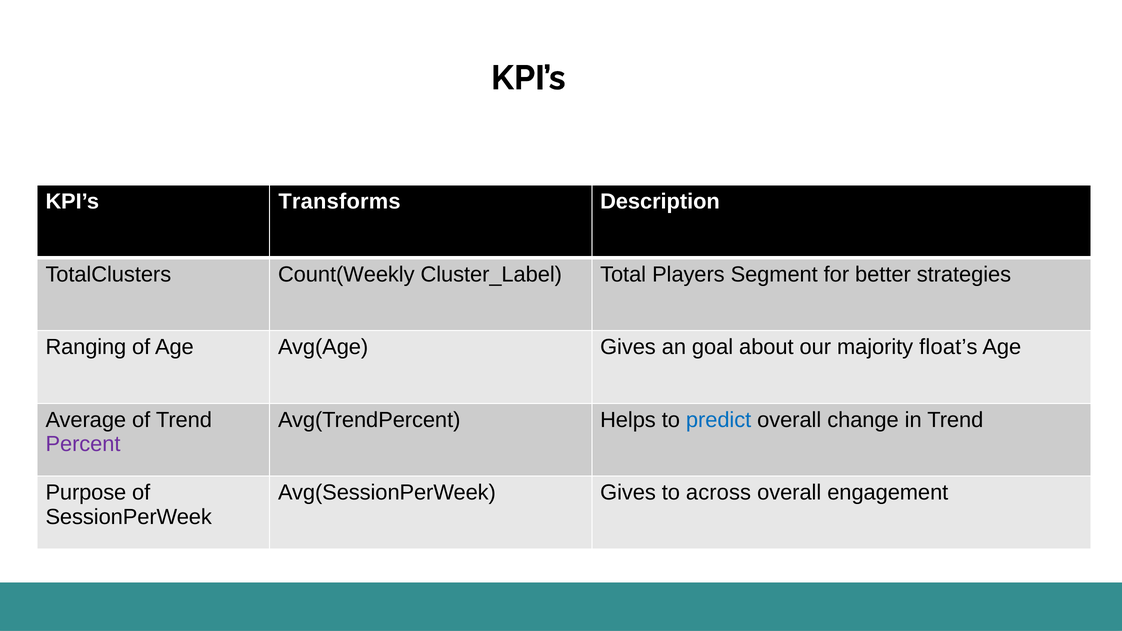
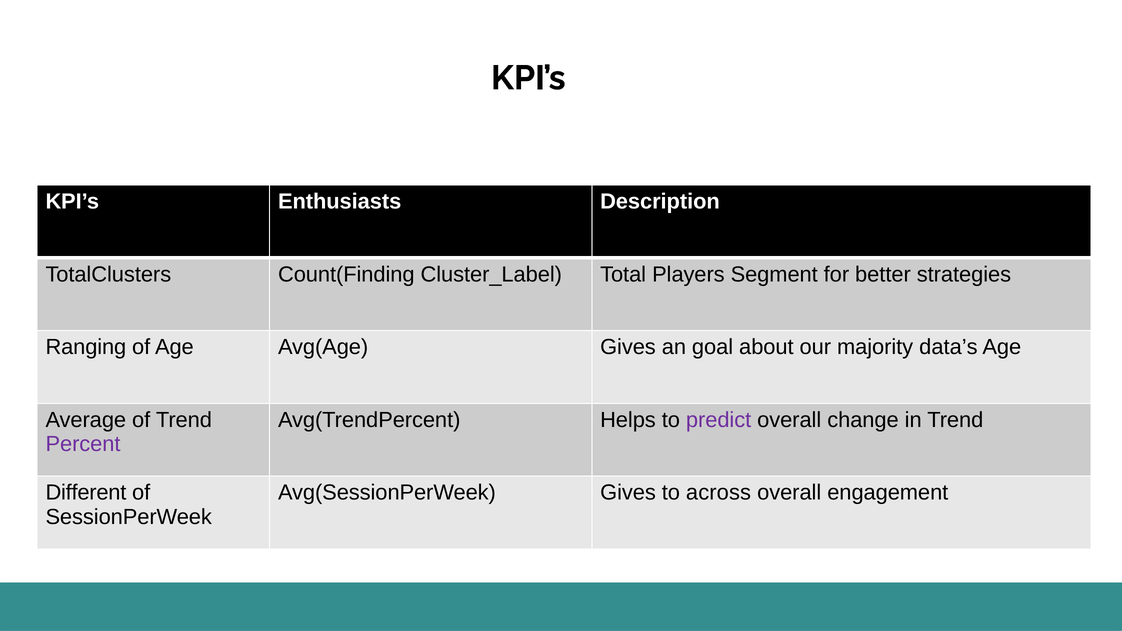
Transforms: Transforms -> Enthusiasts (340, 202)
Count(Weekly: Count(Weekly -> Count(Finding (346, 274)
float’s: float’s -> data’s (948, 347)
predict colour: blue -> purple (719, 420)
Purpose: Purpose -> Different (86, 493)
